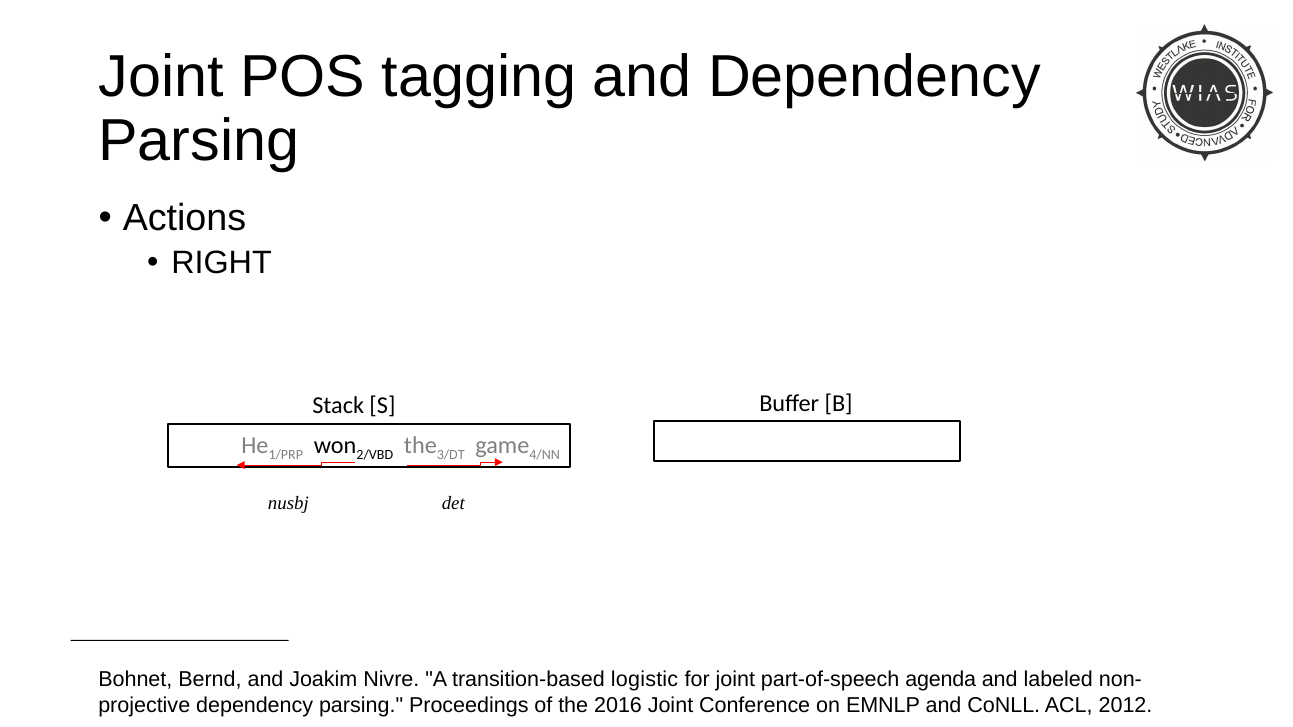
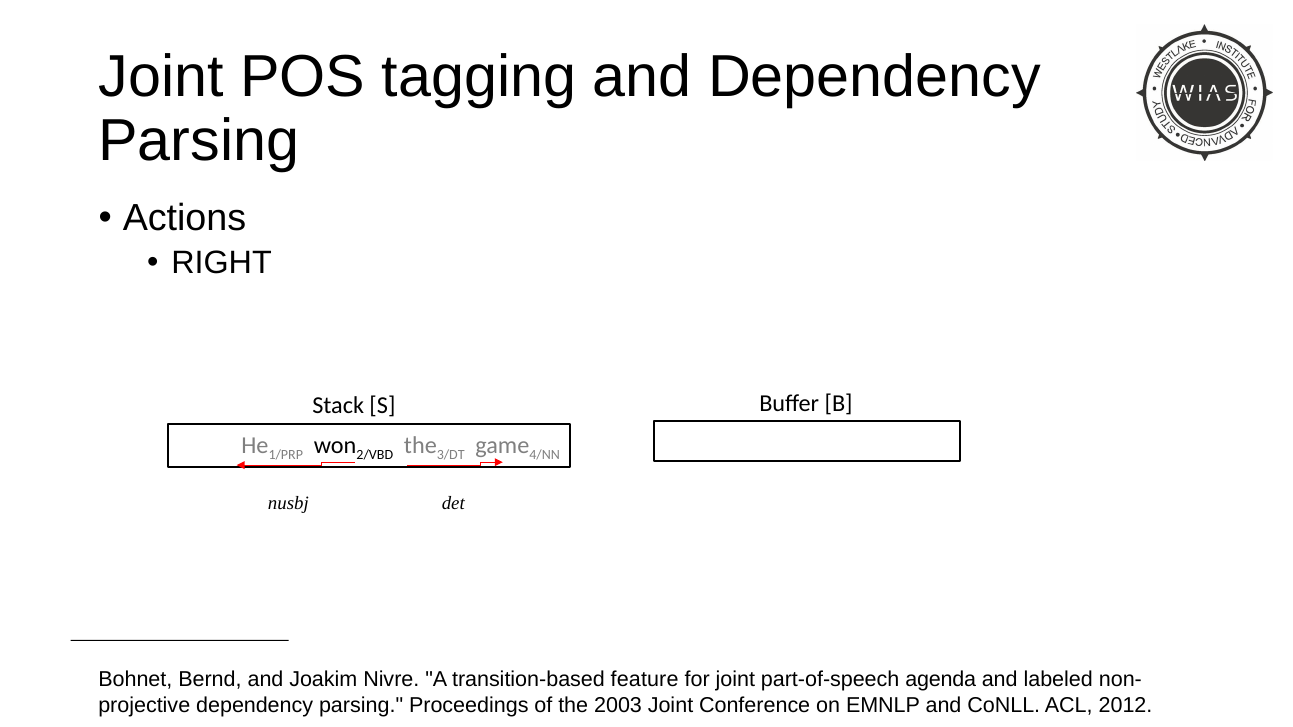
logistic: logistic -> feature (645, 680)
2016: 2016 -> 2003 (618, 706)
